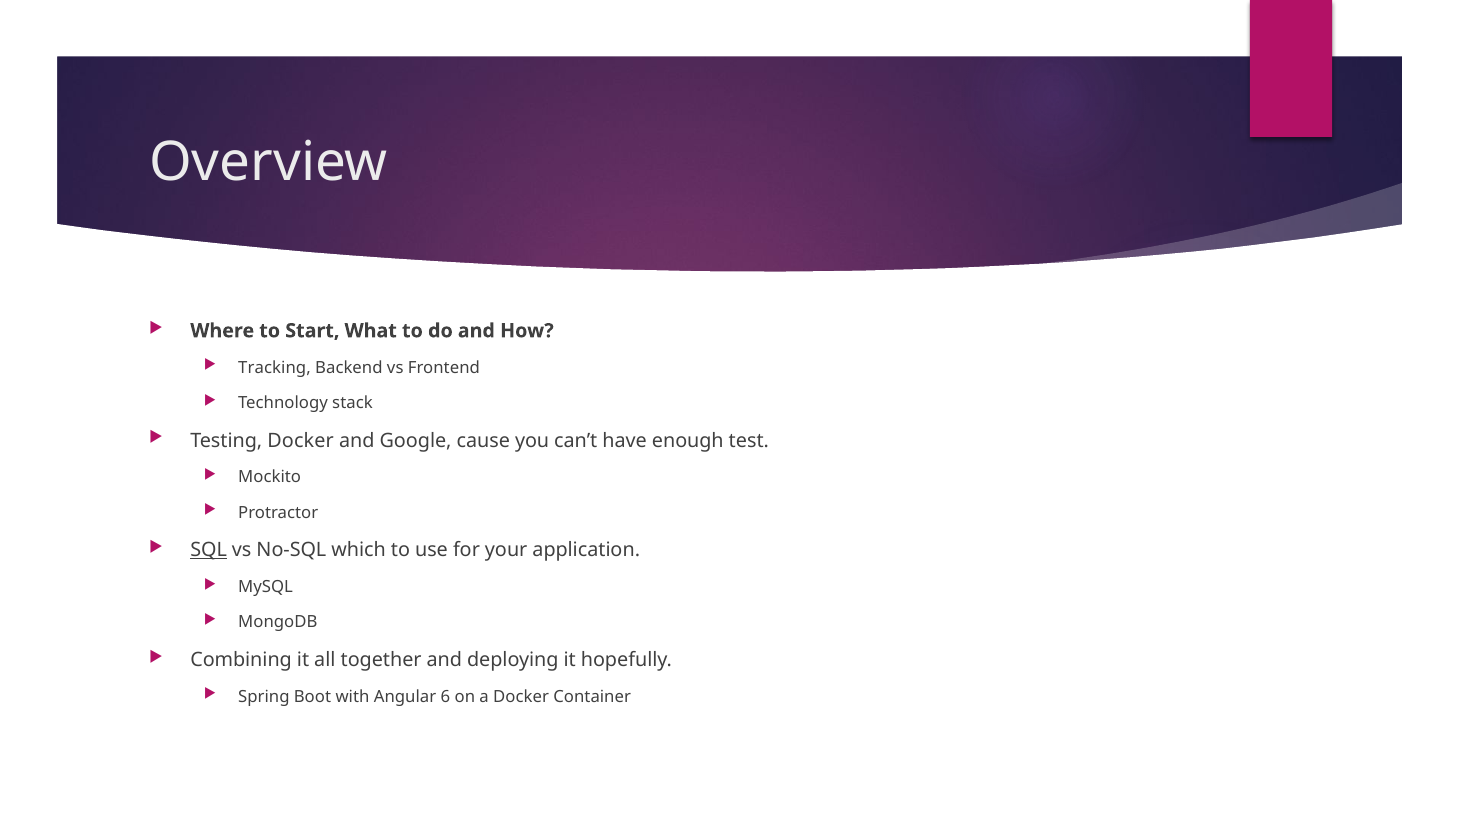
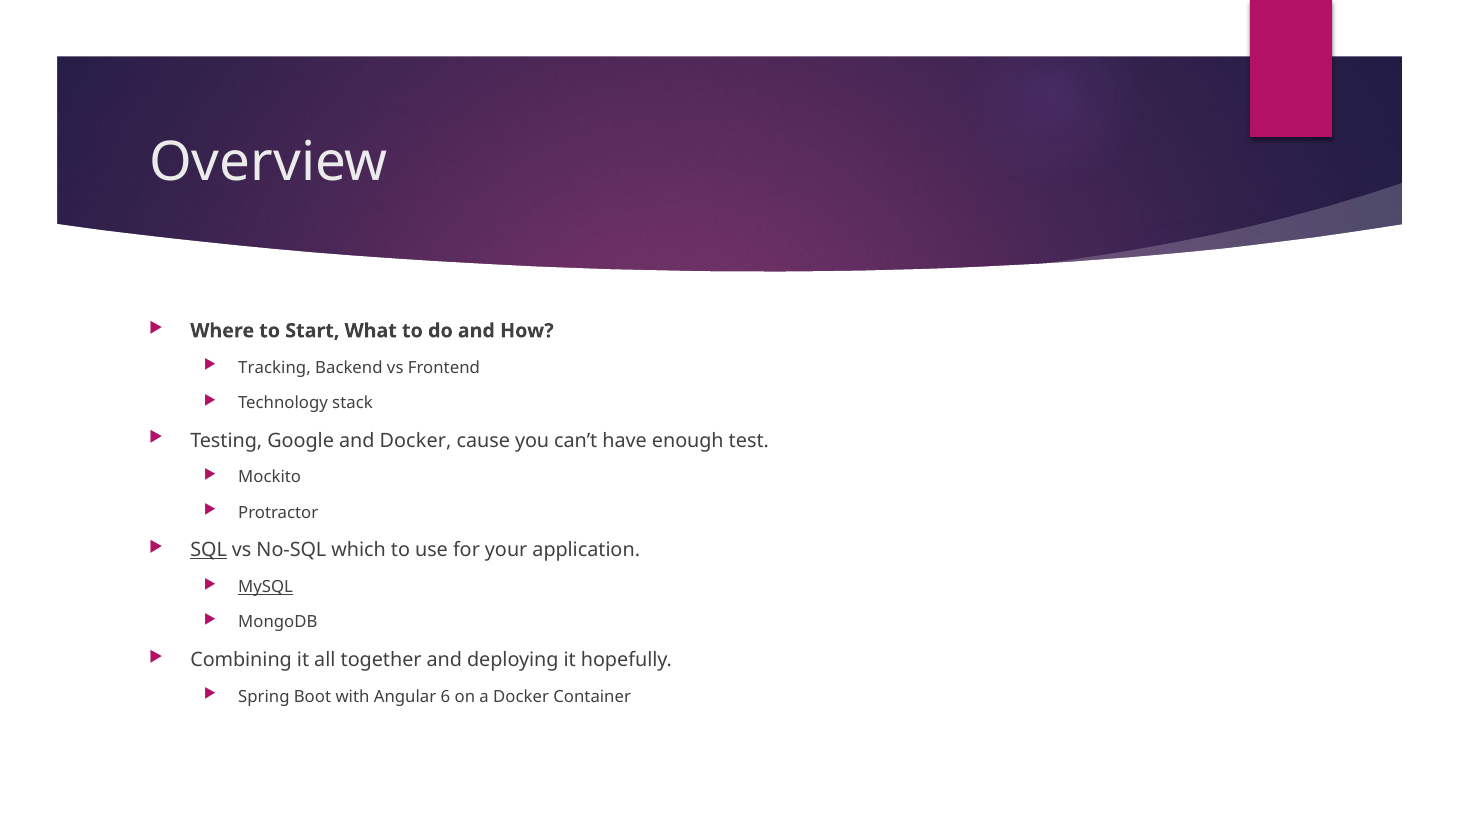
Testing Docker: Docker -> Google (301, 440)
and Google: Google -> Docker (415, 440)
MySQL underline: none -> present (266, 587)
